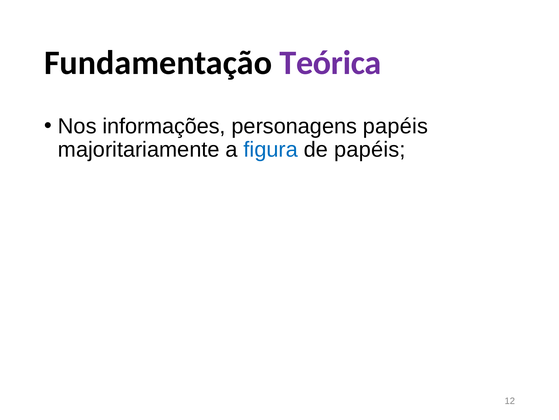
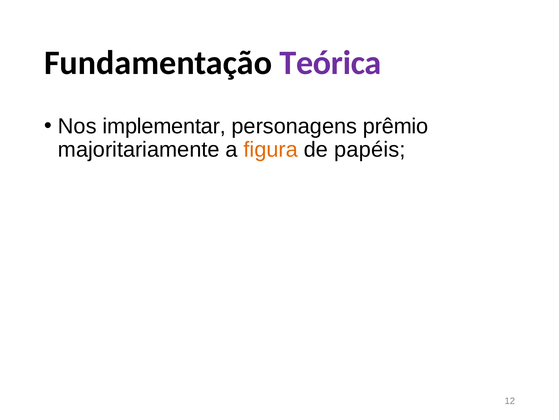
informações: informações -> implementar (164, 126)
personagens papéis: papéis -> prêmio (396, 126)
figura colour: blue -> orange (271, 149)
